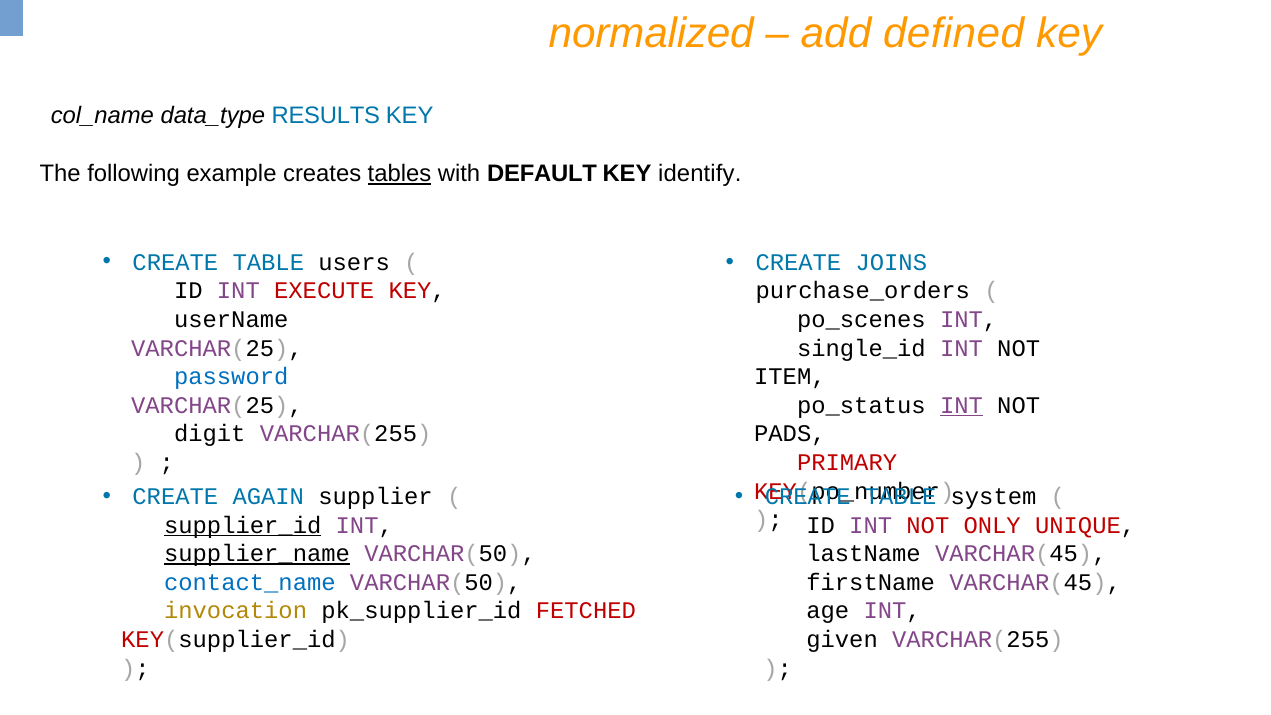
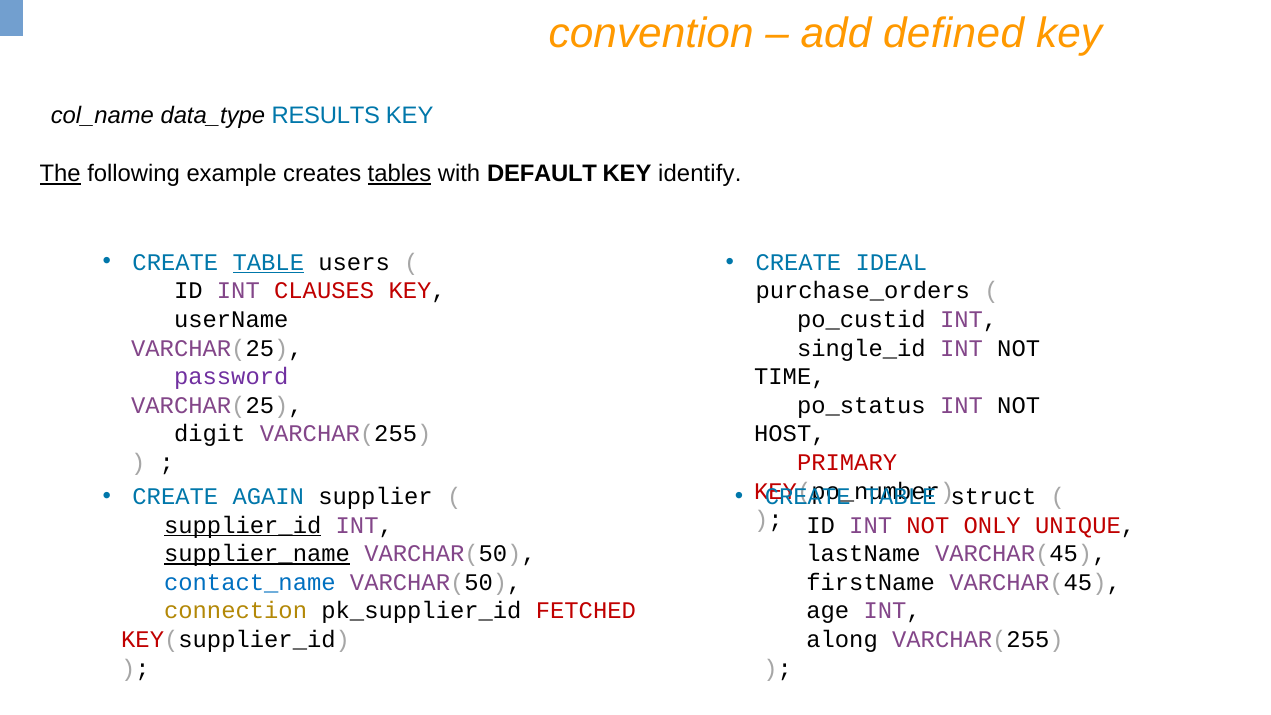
normalized: normalized -> convention (651, 33)
The underline: none -> present (60, 174)
TABLE underline: none -> present (268, 262)
JOINS: JOINS -> IDEAL (891, 262)
EXECUTE: EXECUTE -> CLAUSES (324, 291)
po_scenes: po_scenes -> po_custid (861, 320)
password colour: blue -> purple (231, 377)
ITEM: ITEM -> TIME (790, 377)
INT underline: present -> none (961, 405)
PADS: PADS -> HOST (790, 434)
system: system -> struct (994, 497)
invocation: invocation -> connection (236, 611)
given: given -> along (842, 640)
